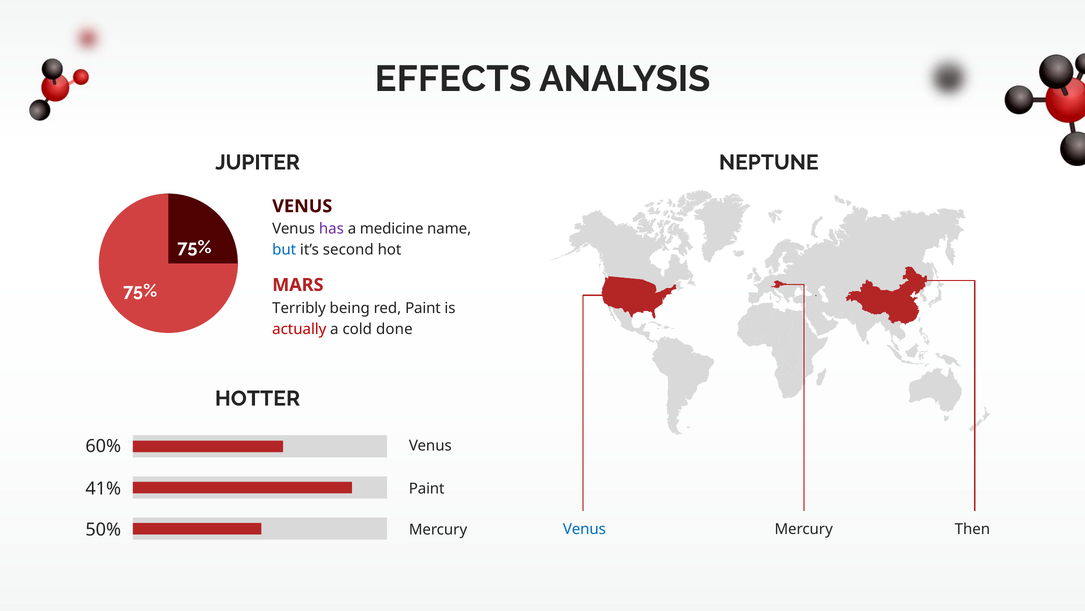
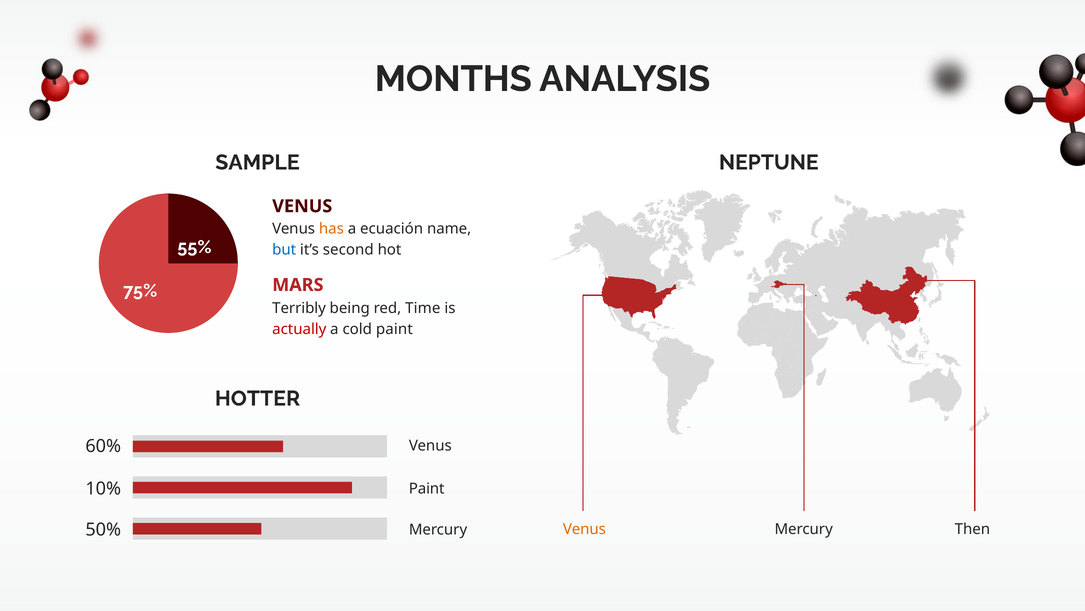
EFFECTS: EFFECTS -> MONTHS (453, 79)
JUPITER: JUPITER -> SAMPLE (257, 162)
has colour: purple -> orange (331, 229)
medicine: medicine -> ecuación (392, 229)
75%: 75% -> 55% (194, 247)
red Paint: Paint -> Time (423, 308)
cold done: done -> paint (394, 329)
41%: 41% -> 10% (103, 488)
Venus colour: blue -> orange (584, 529)
